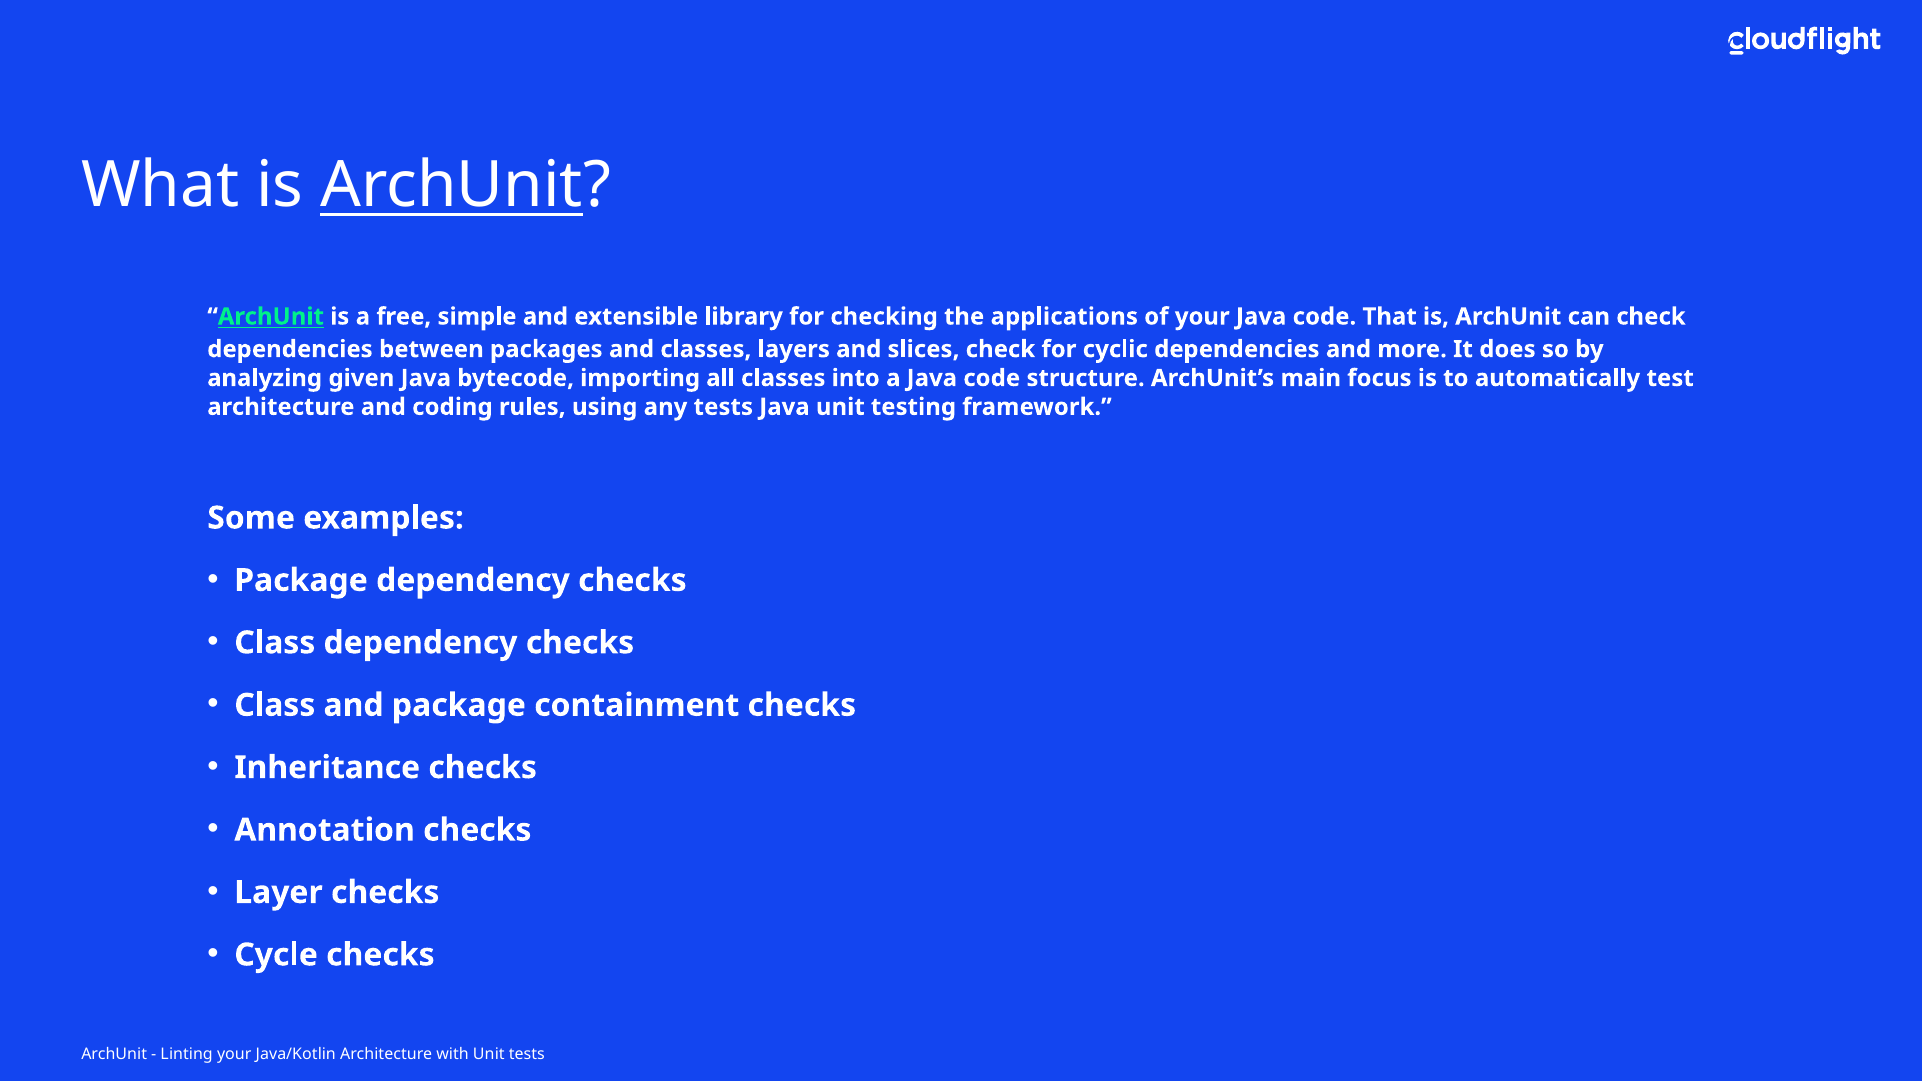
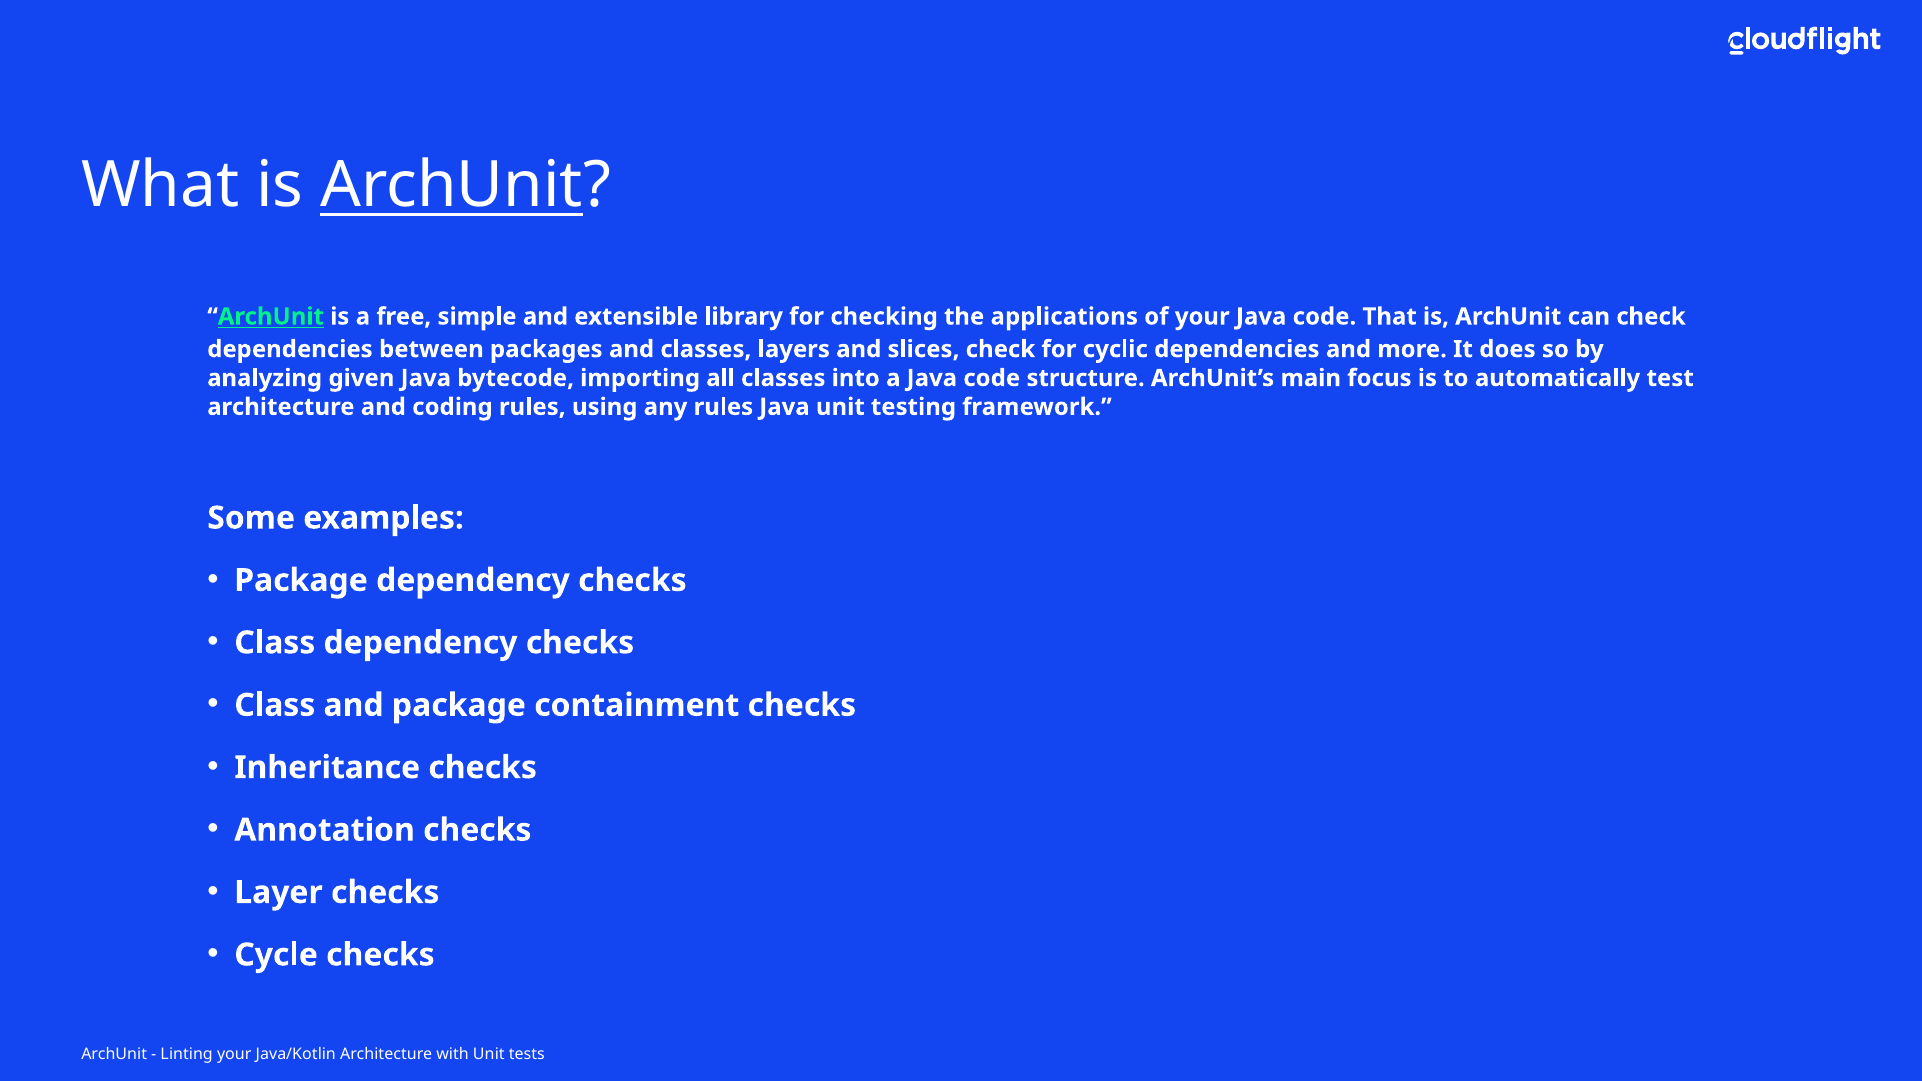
any tests: tests -> rules (723, 407)
